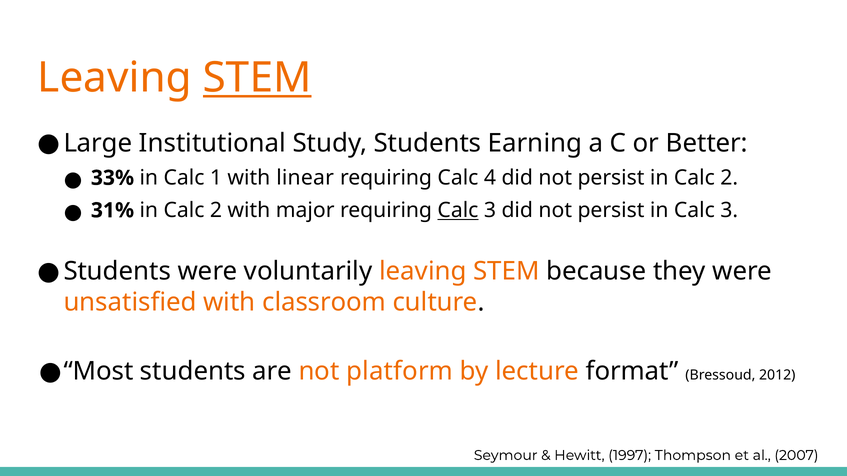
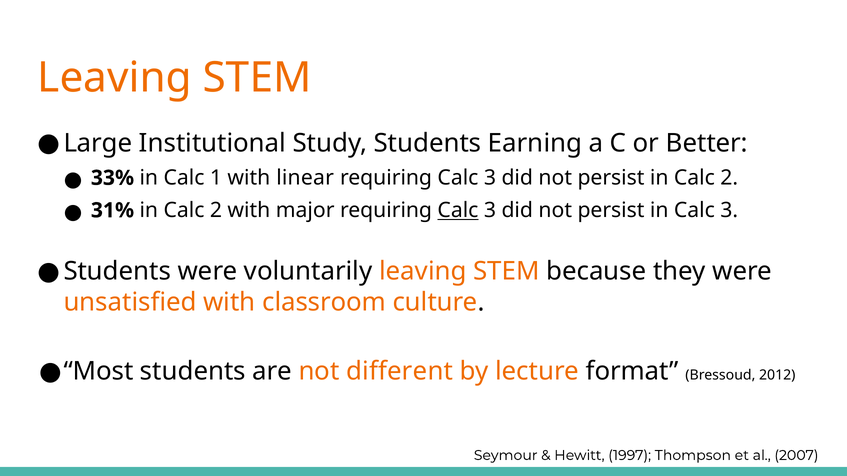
STEM underline: present -> none (257, 78)
4: 4 -> 3 (490, 178)
platform: platform -> different (400, 372)
